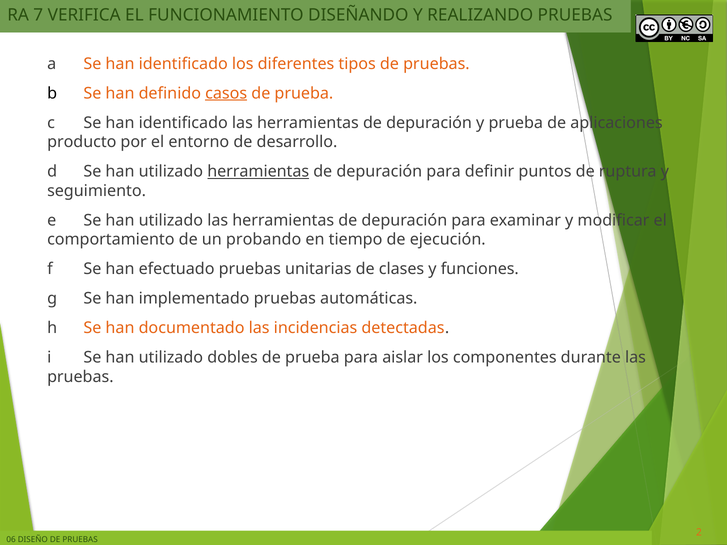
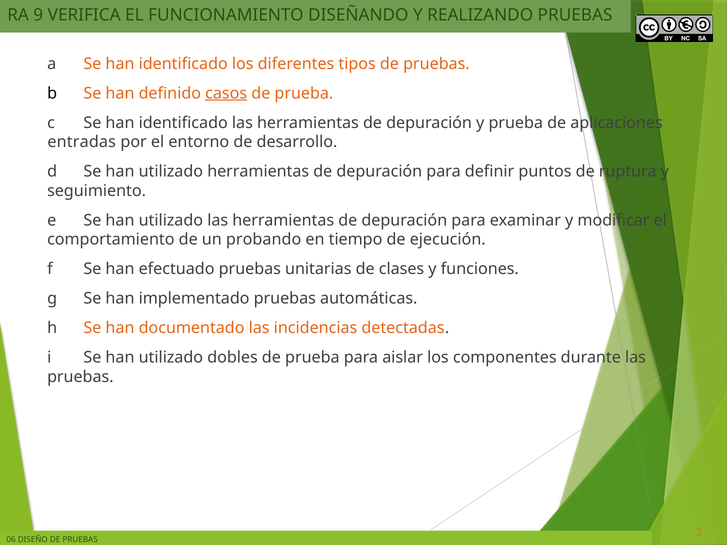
7: 7 -> 9 (38, 15)
producto: producto -> entradas (82, 142)
herramientas underline: present -> none (258, 172)
